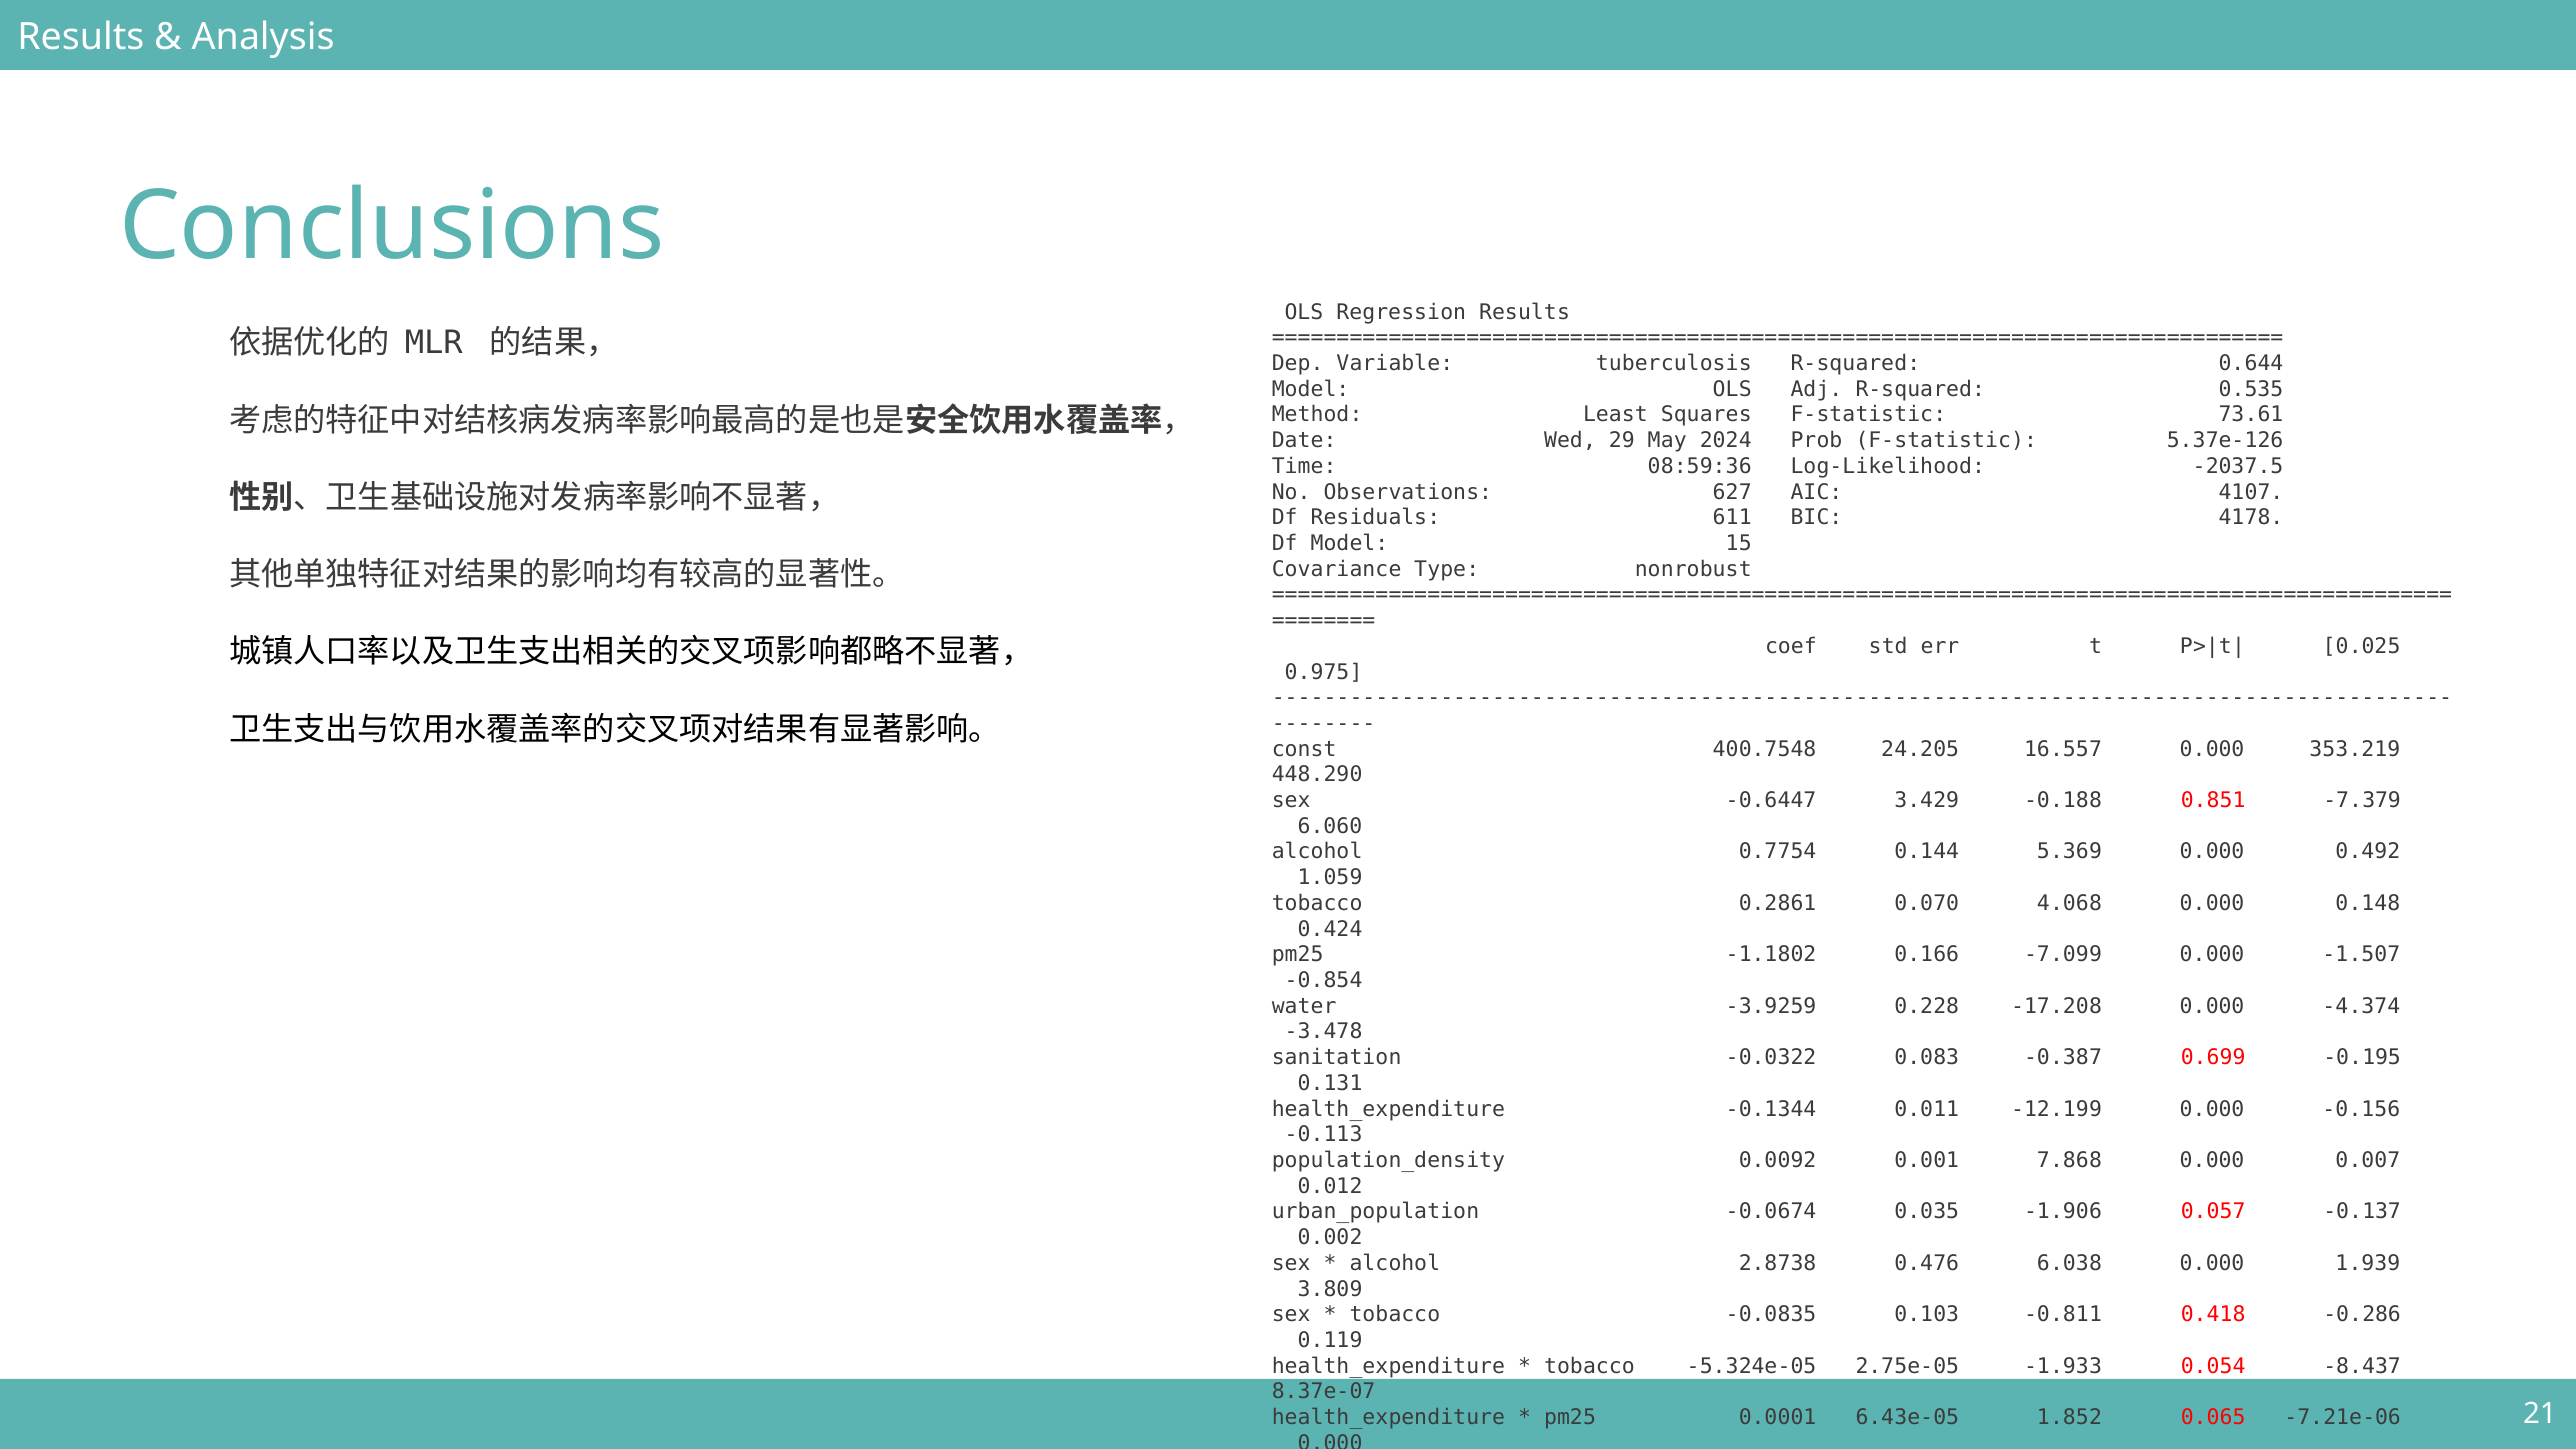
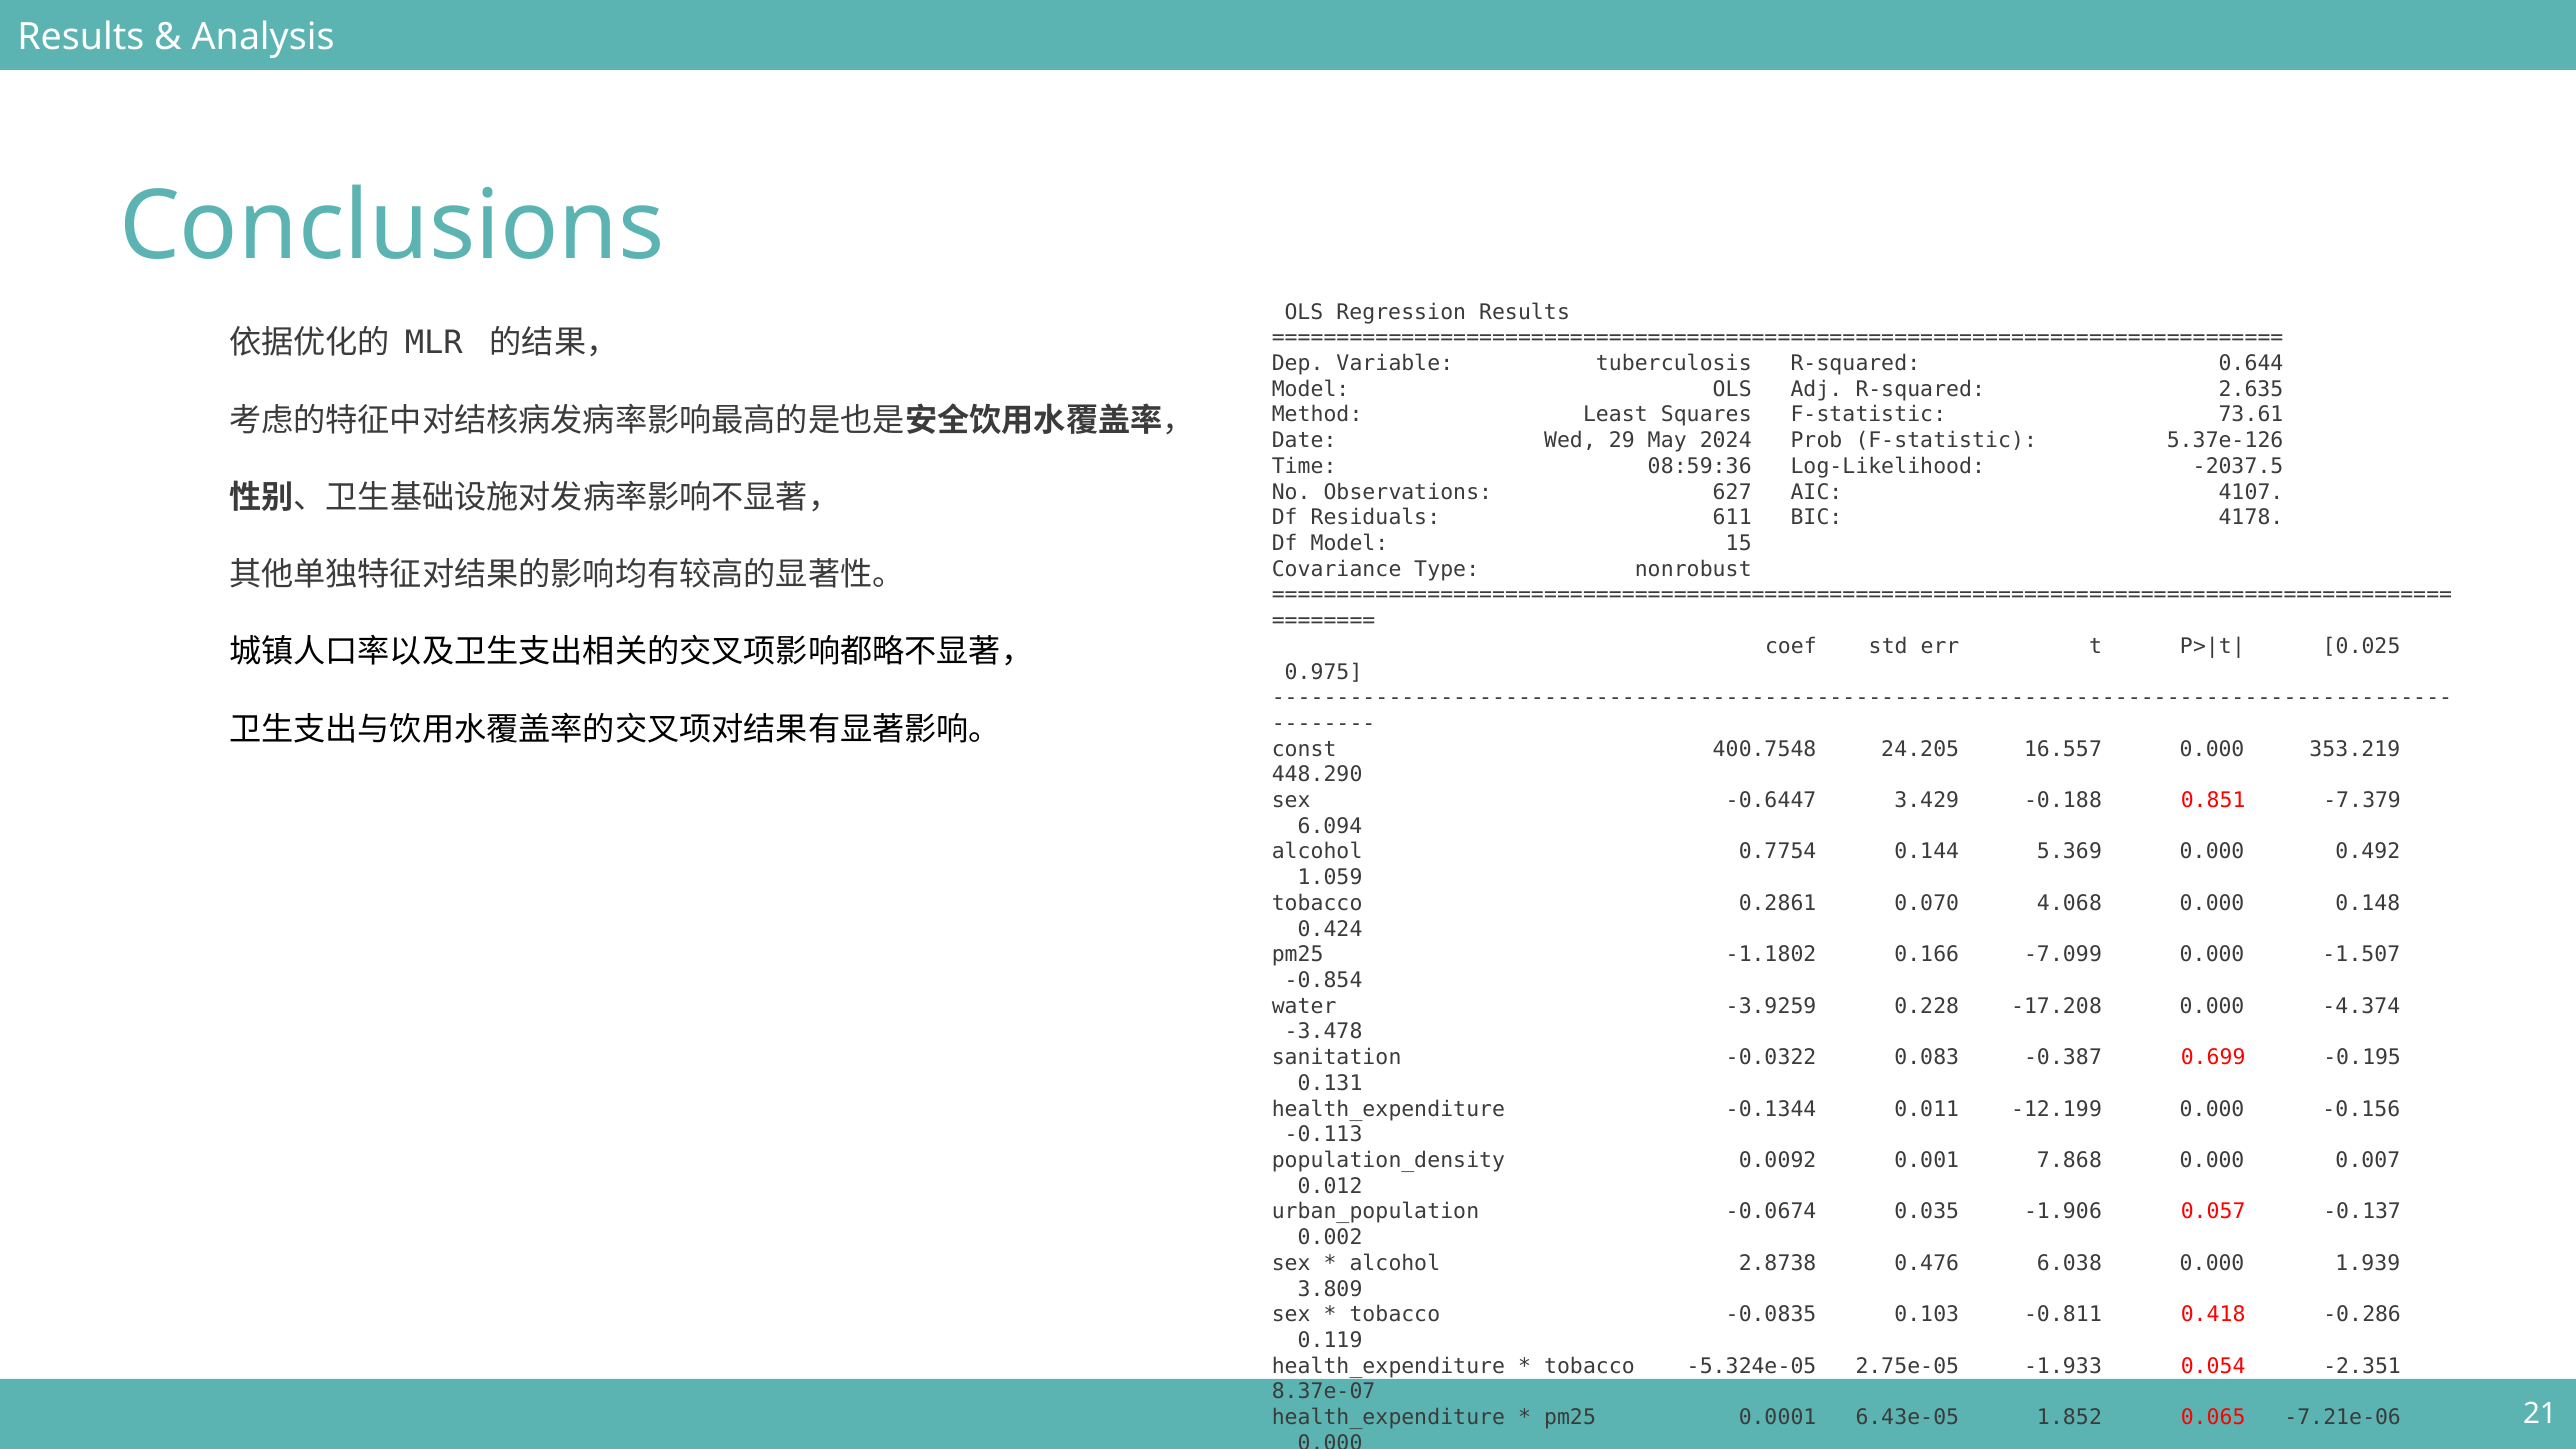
0.535: 0.535 -> 2.635 (2251, 389)
6.060: 6.060 -> 6.094 (1330, 826)
-8.437: -8.437 -> -2.351 (2362, 1366)
